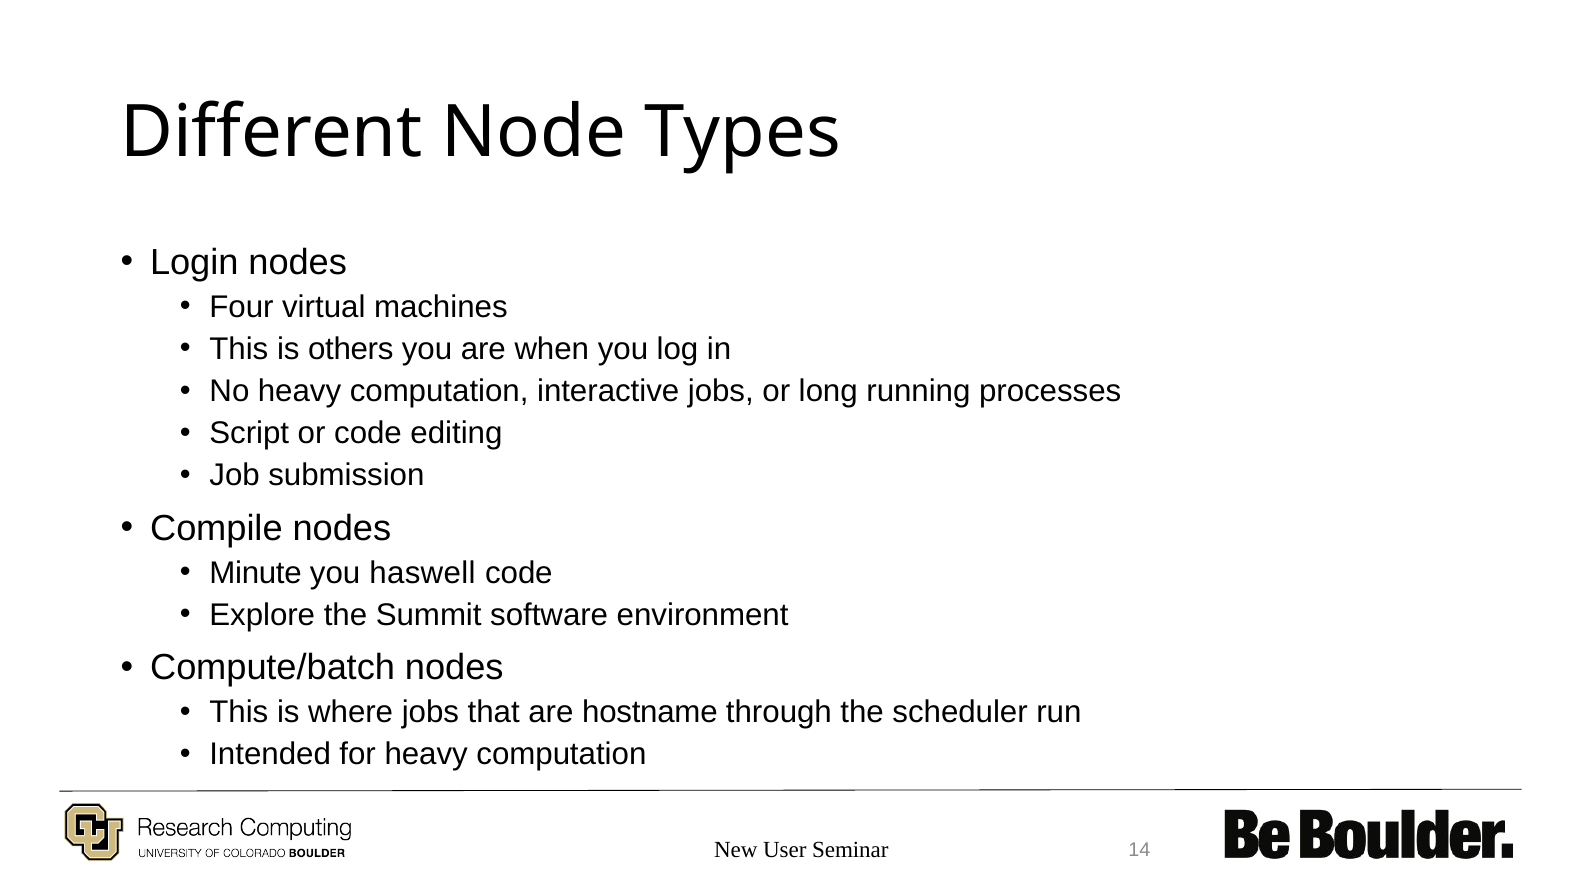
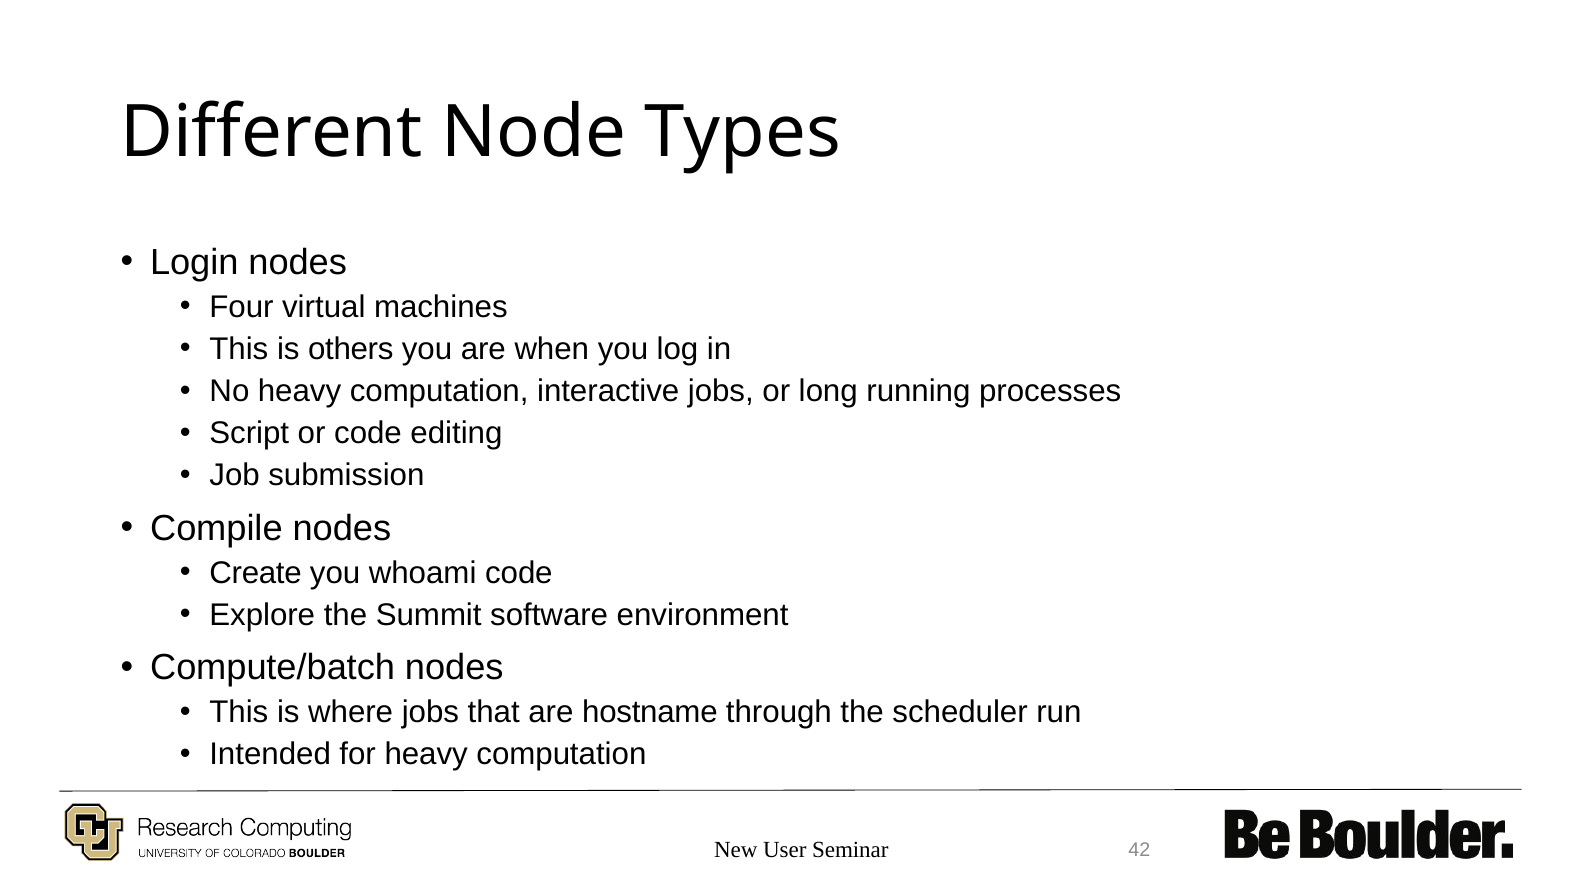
Minute: Minute -> Create (256, 572)
haswell: haswell -> whoami (423, 572)
14: 14 -> 42 (1139, 849)
